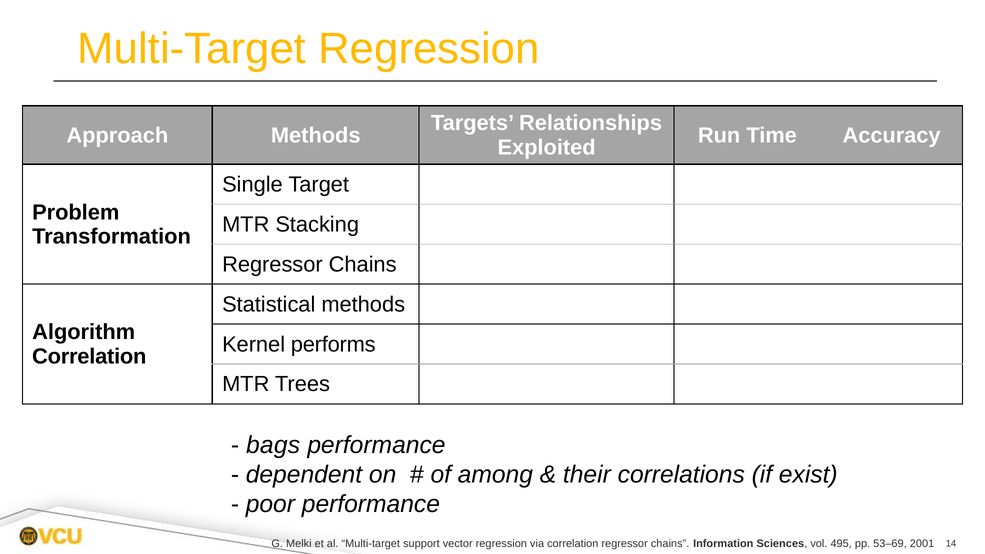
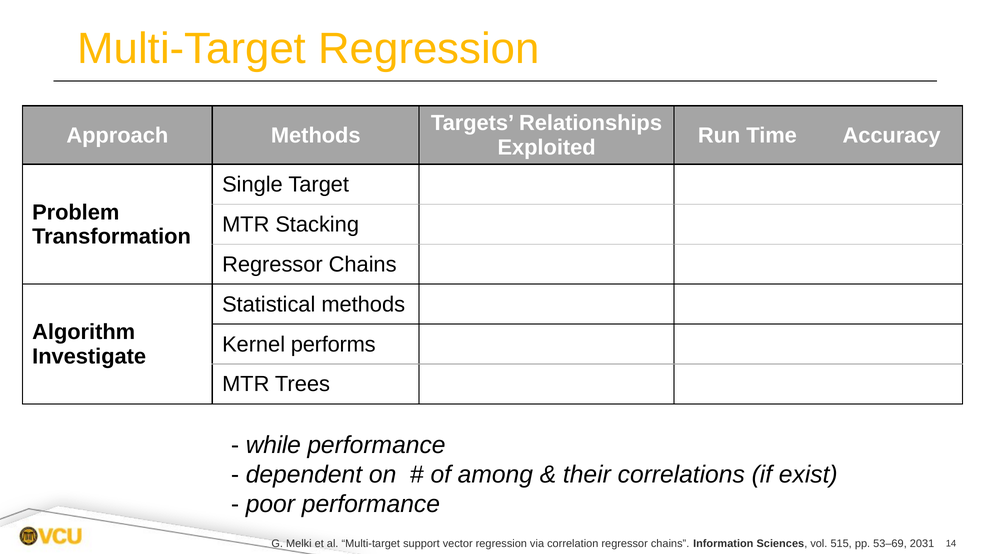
Correlation: Correlation -> Investigate (89, 357)
bags: bags -> while (273, 445)
495: 495 -> 515 (841, 544)
2001: 2001 -> 2031 (922, 544)
